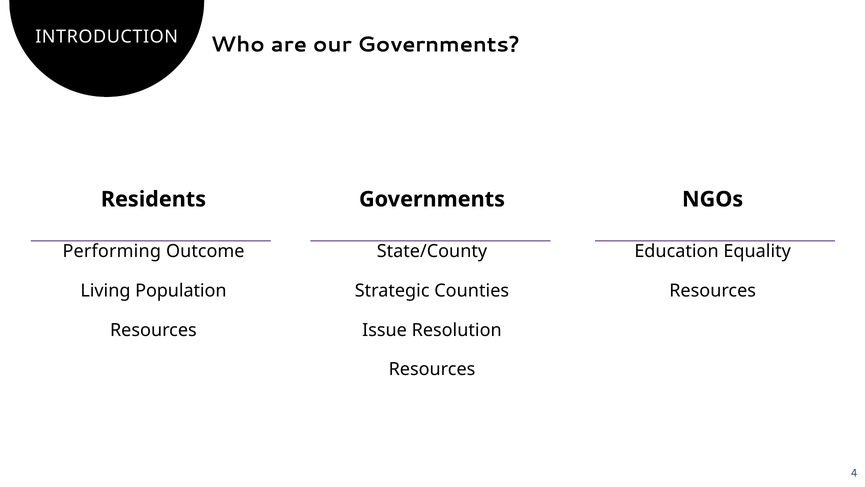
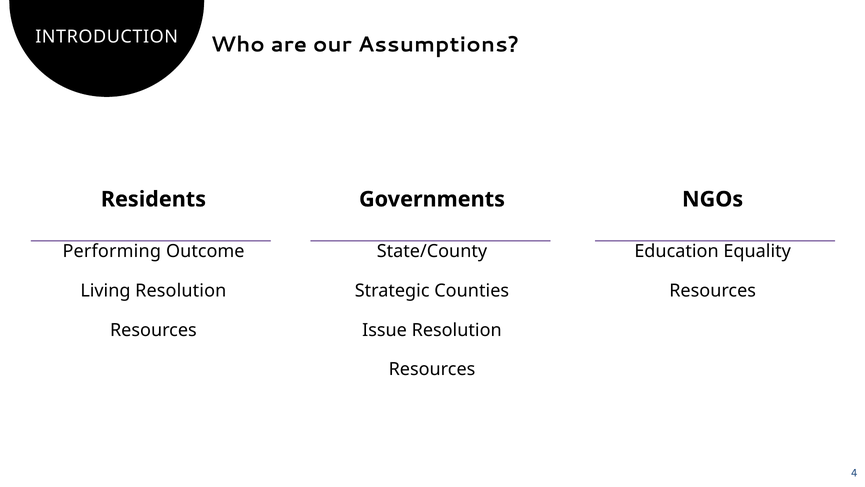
our Governments: Governments -> Assumptions (438, 45)
Living Population: Population -> Resolution (181, 290)
